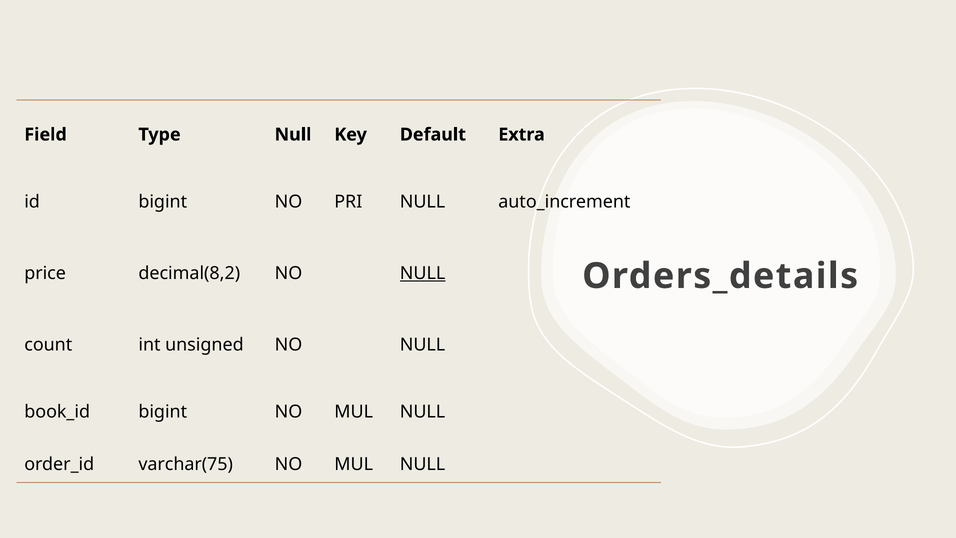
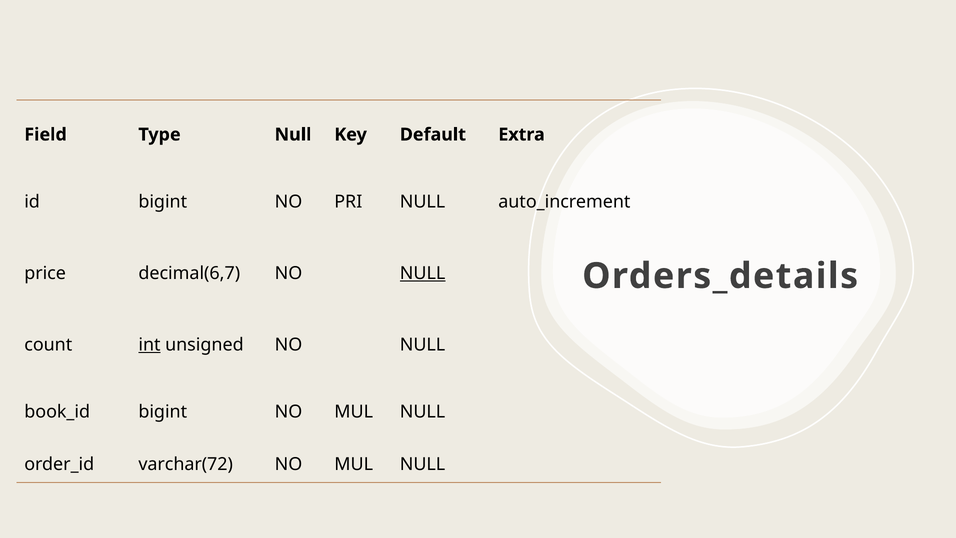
decimal(8,2: decimal(8,2 -> decimal(6,7 (189, 273)
int underline: none -> present (149, 345)
varchar(75: varchar(75 -> varchar(72 (186, 464)
